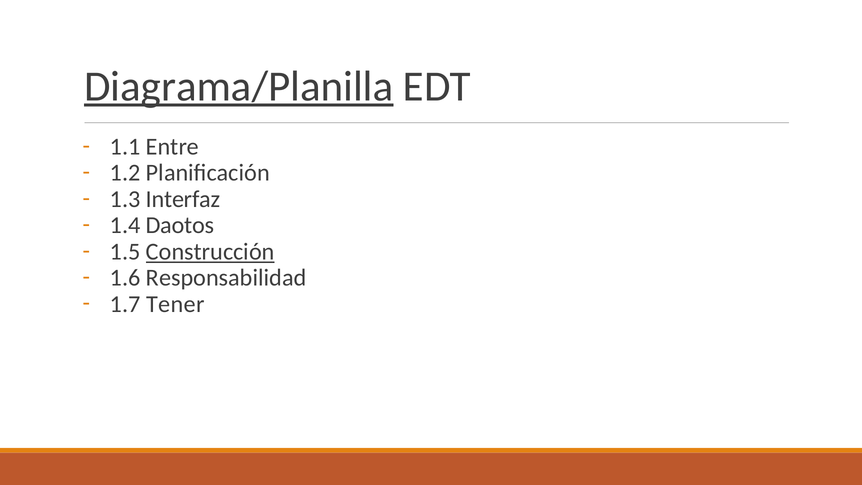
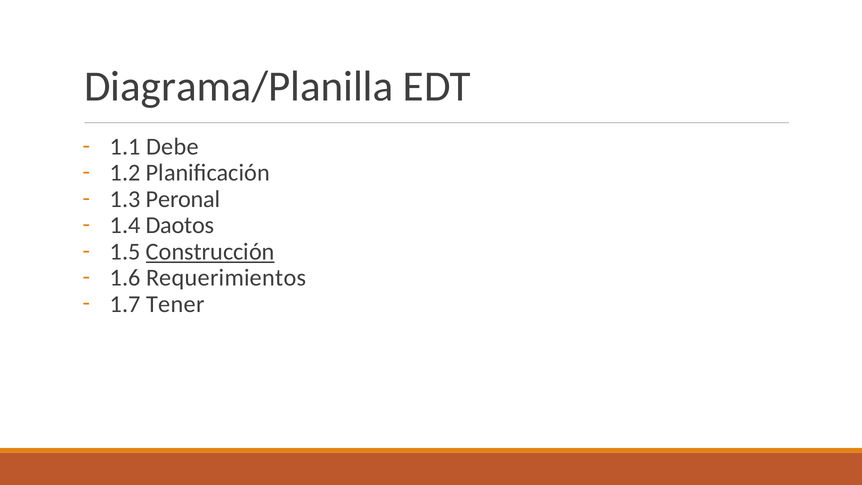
Diagrama/Planilla underline: present -> none (239, 86)
Entre: Entre -> Debe (172, 147)
Interfaz: Interfaz -> Peronal (183, 199)
Responsabilidad: Responsabilidad -> Requerimientos (226, 278)
